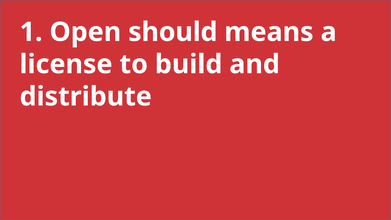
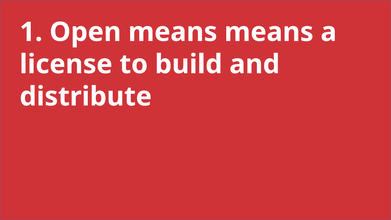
Open should: should -> means (173, 32)
